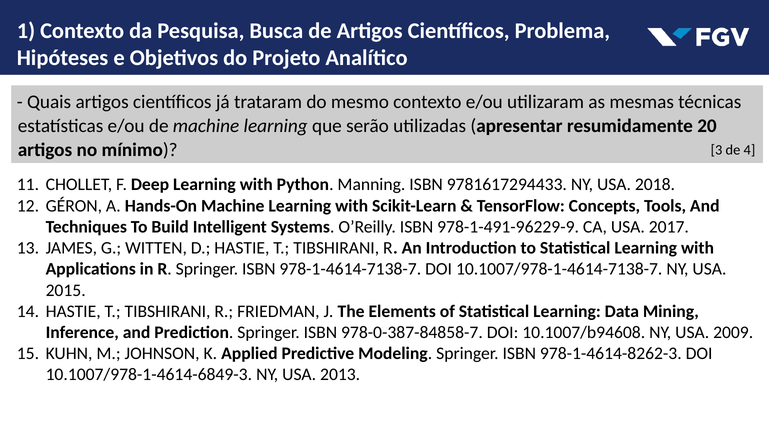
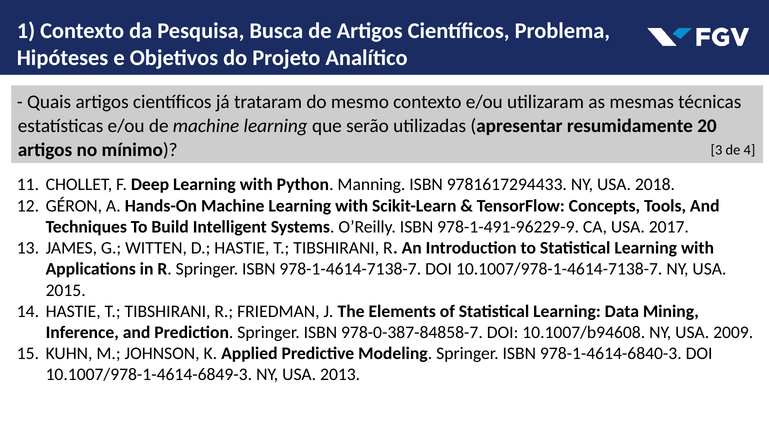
978-1-4614-8262-3: 978-1-4614-8262-3 -> 978-1-4614-6840-3 (611, 354)
